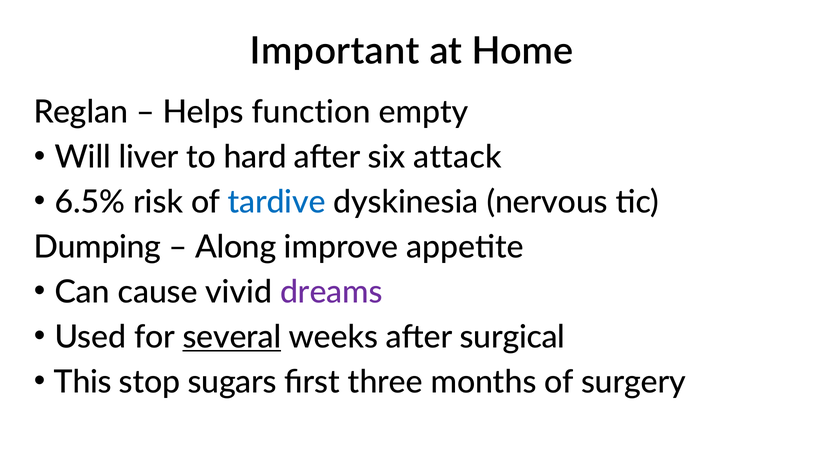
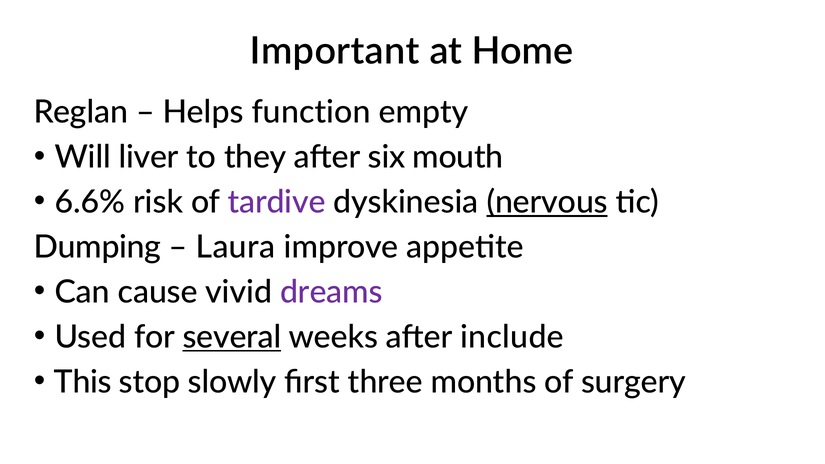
hard: hard -> they (255, 157)
attack: attack -> mouth (458, 157)
6.5%: 6.5% -> 6.6% (90, 202)
tardive colour: blue -> purple (277, 202)
nervous underline: none -> present (547, 202)
Along: Along -> Laura (235, 247)
surgical: surgical -> include (512, 337)
sugars: sugars -> slowly (232, 382)
